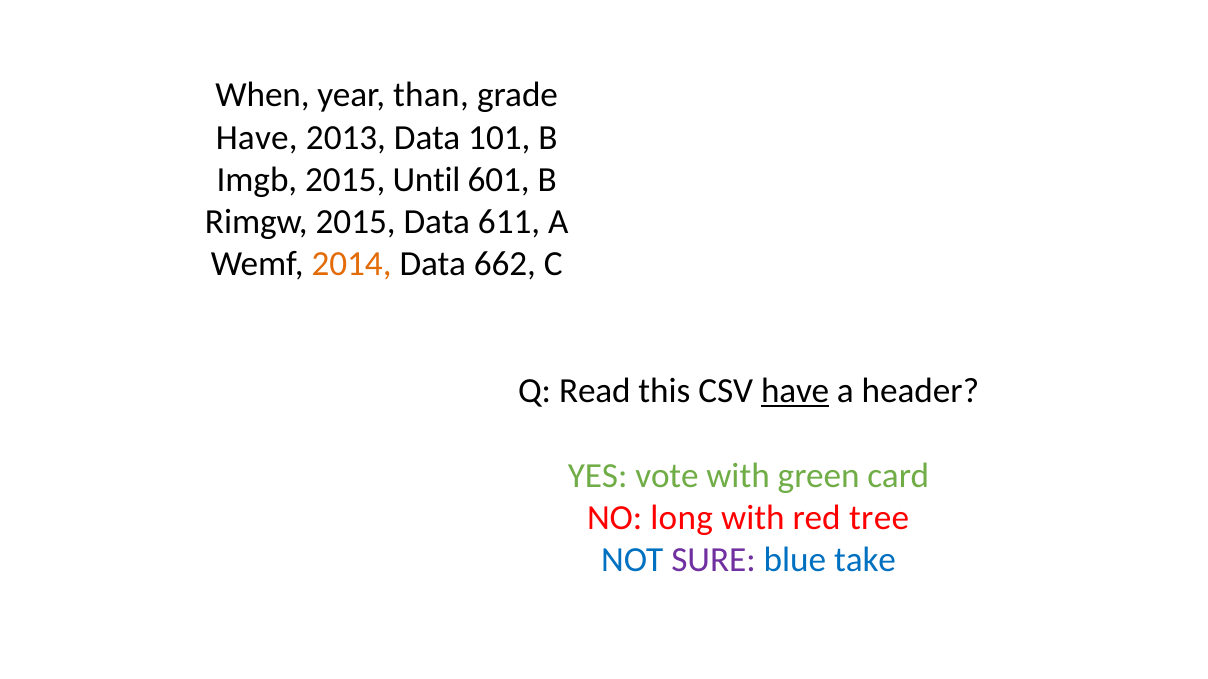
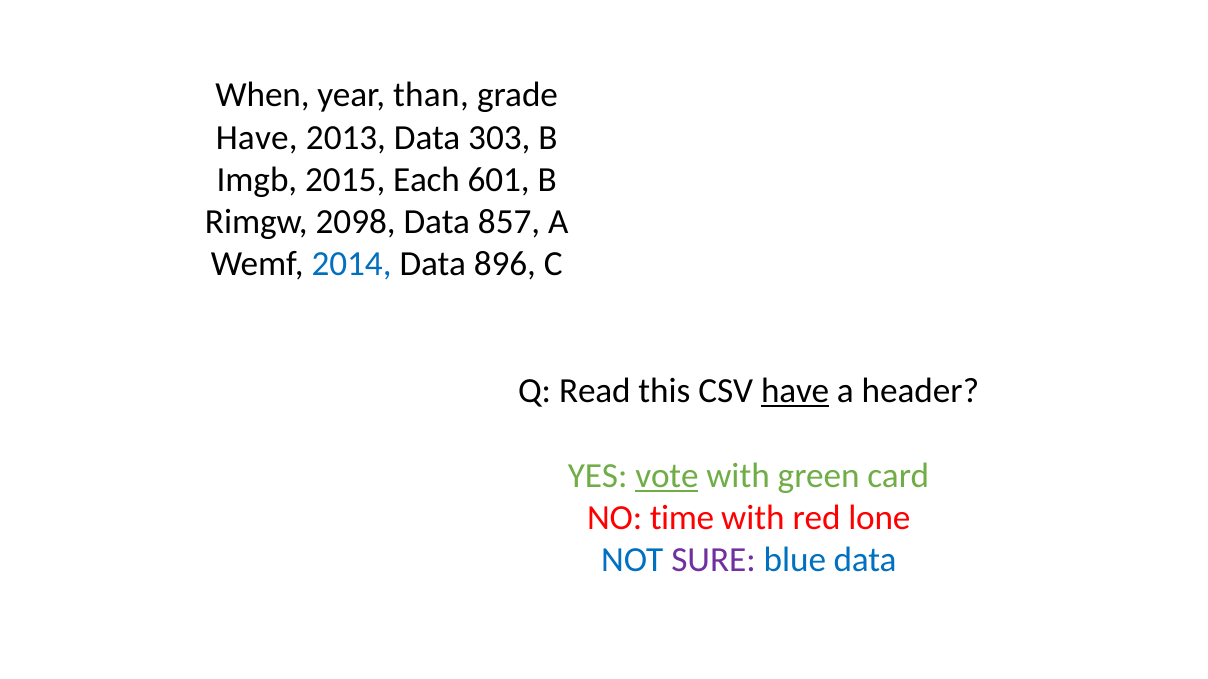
101: 101 -> 303 (499, 138)
Until: Until -> Each (426, 180)
Rimgw 2015: 2015 -> 2098 (356, 222)
611: 611 -> 857 (509, 222)
2014 colour: orange -> blue (352, 264)
662: 662 -> 896 (505, 264)
vote underline: none -> present (667, 476)
long: long -> time (682, 518)
tree: tree -> lone (879, 518)
blue take: take -> data (865, 561)
